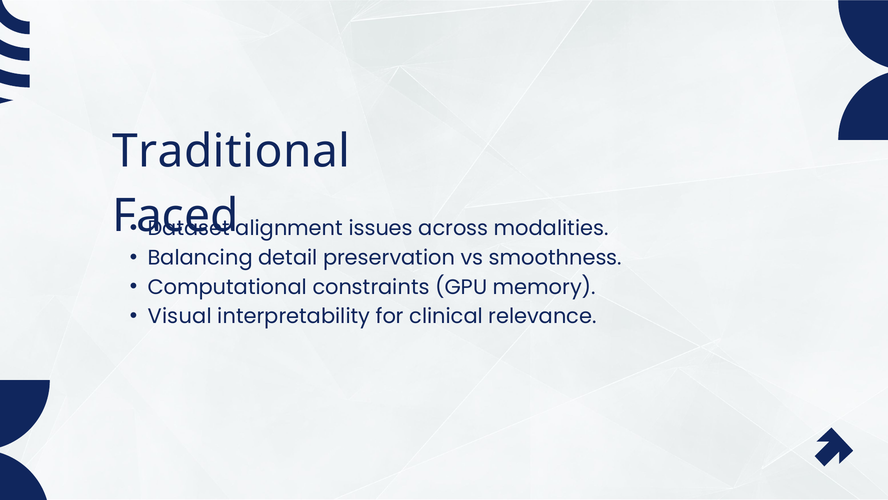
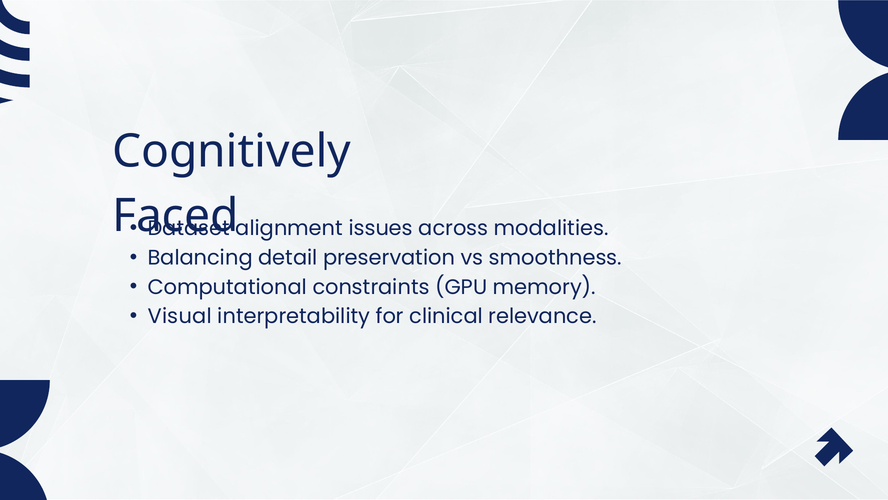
Traditional: Traditional -> Cognitively (231, 151)
